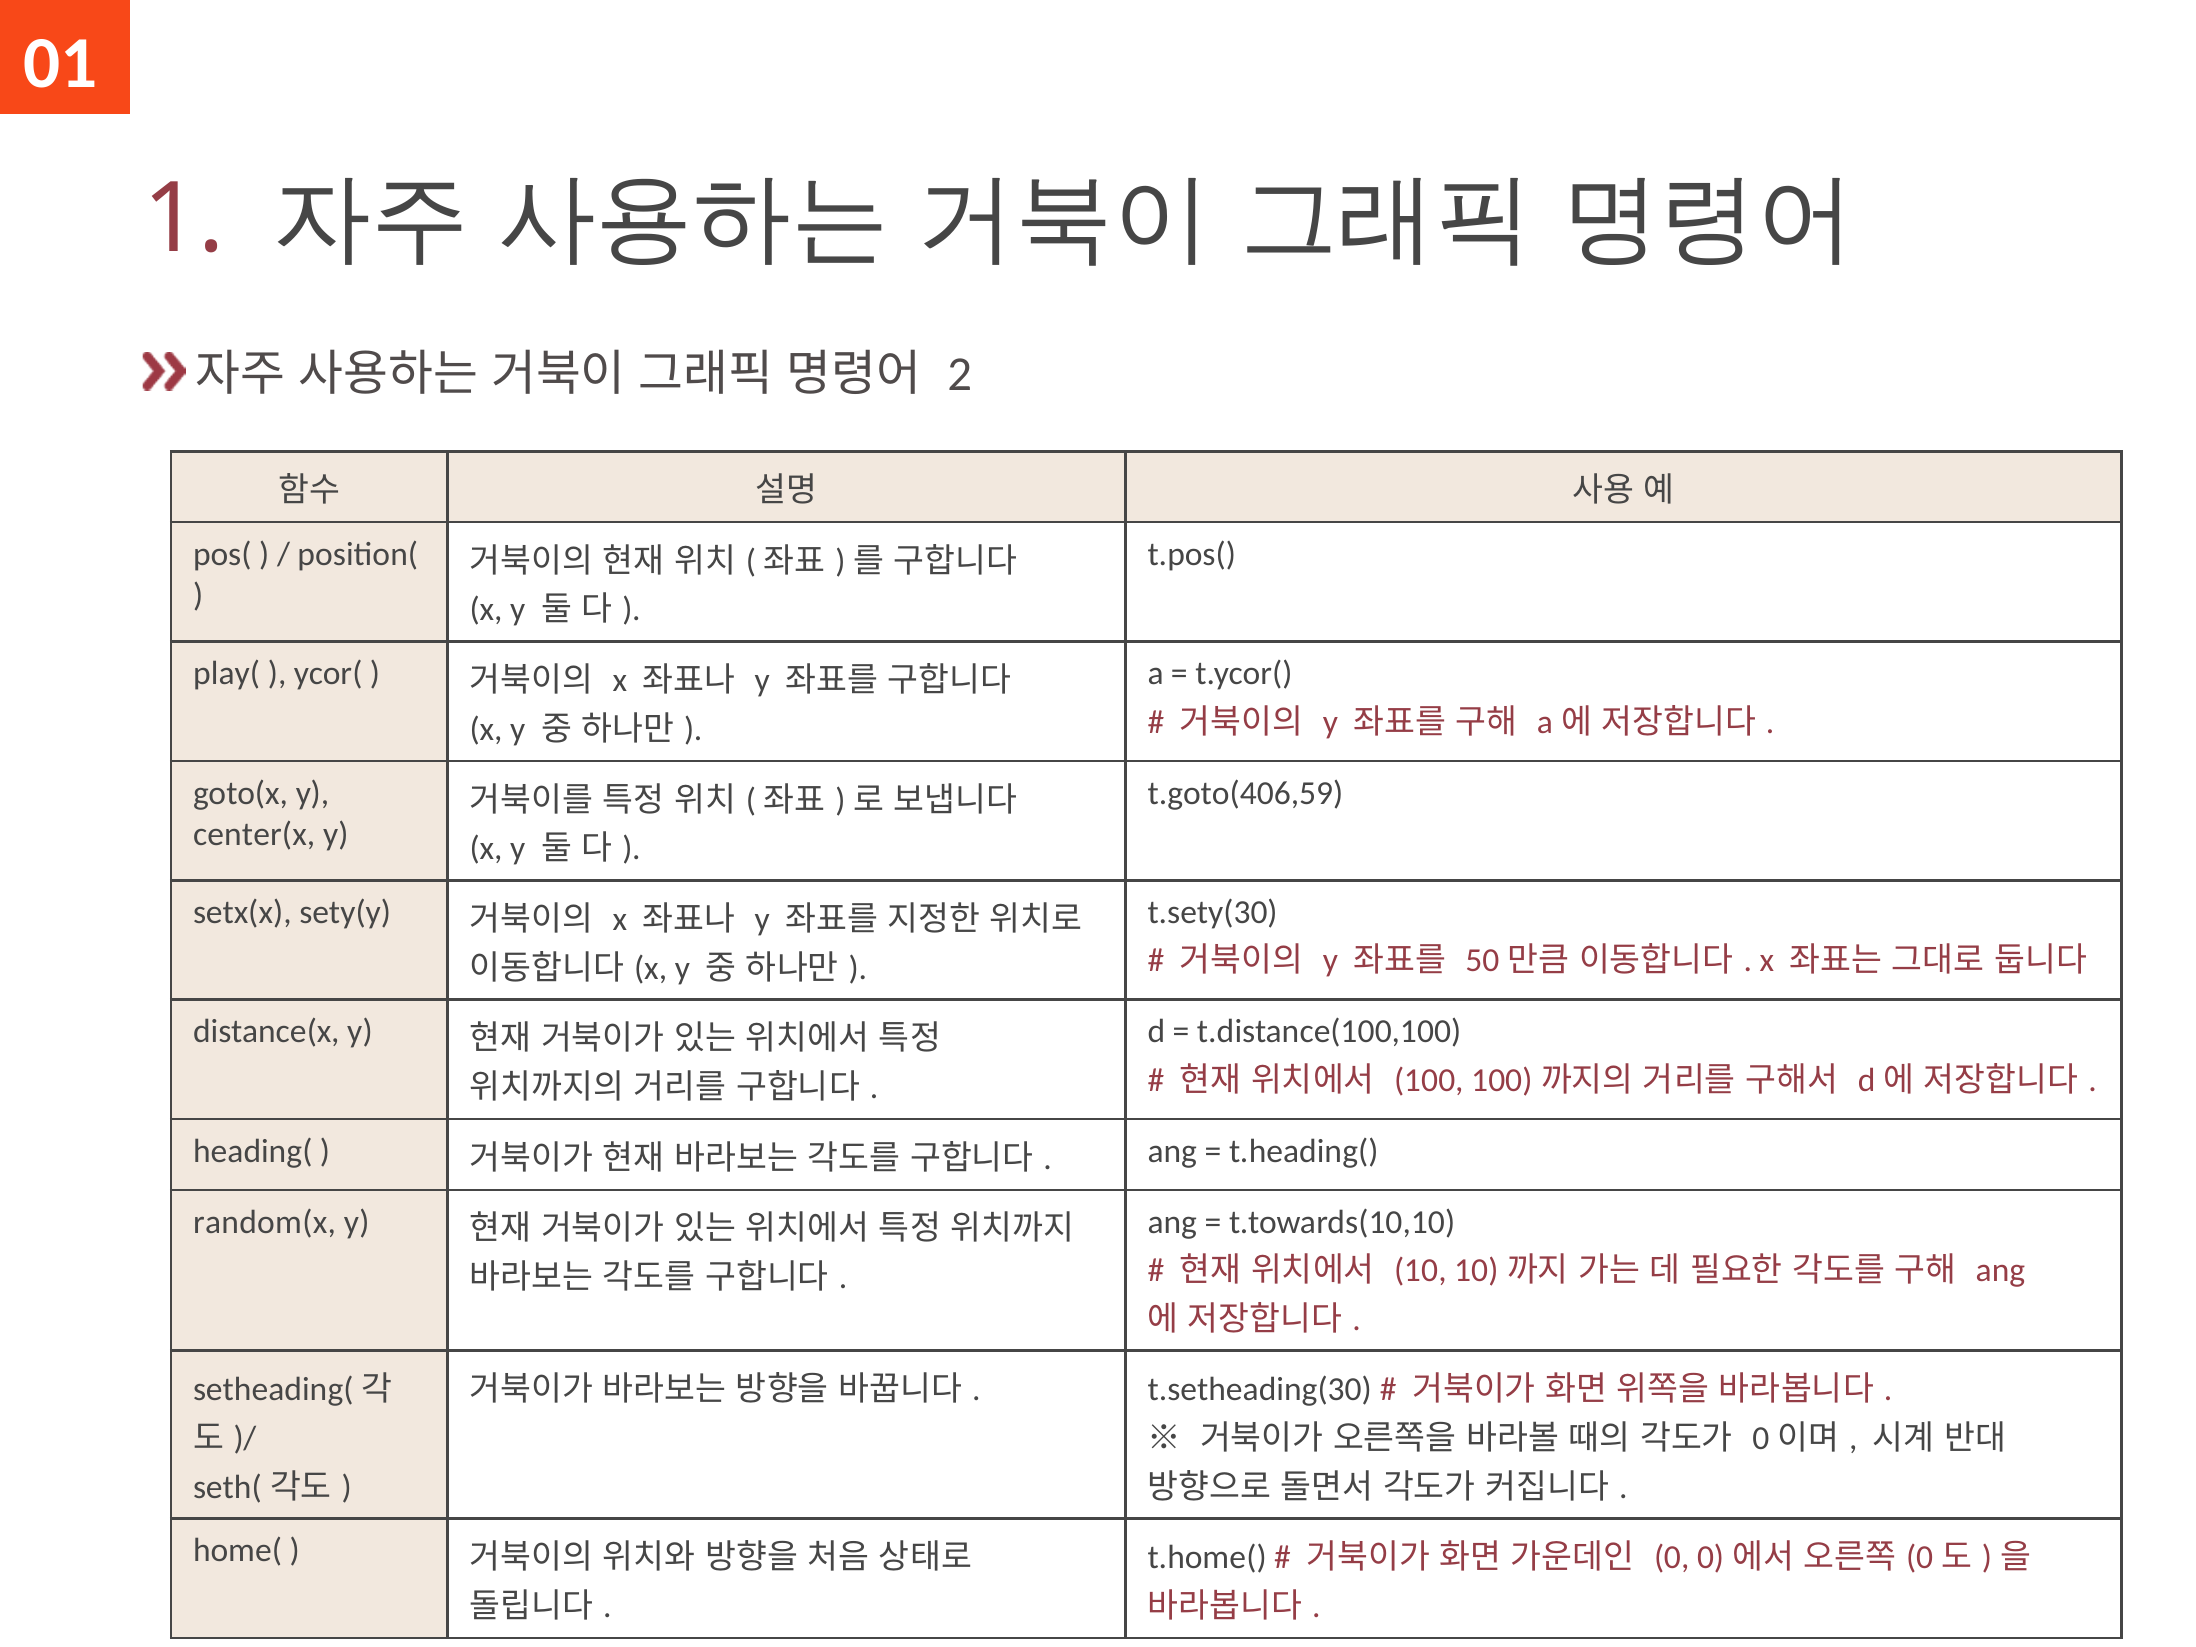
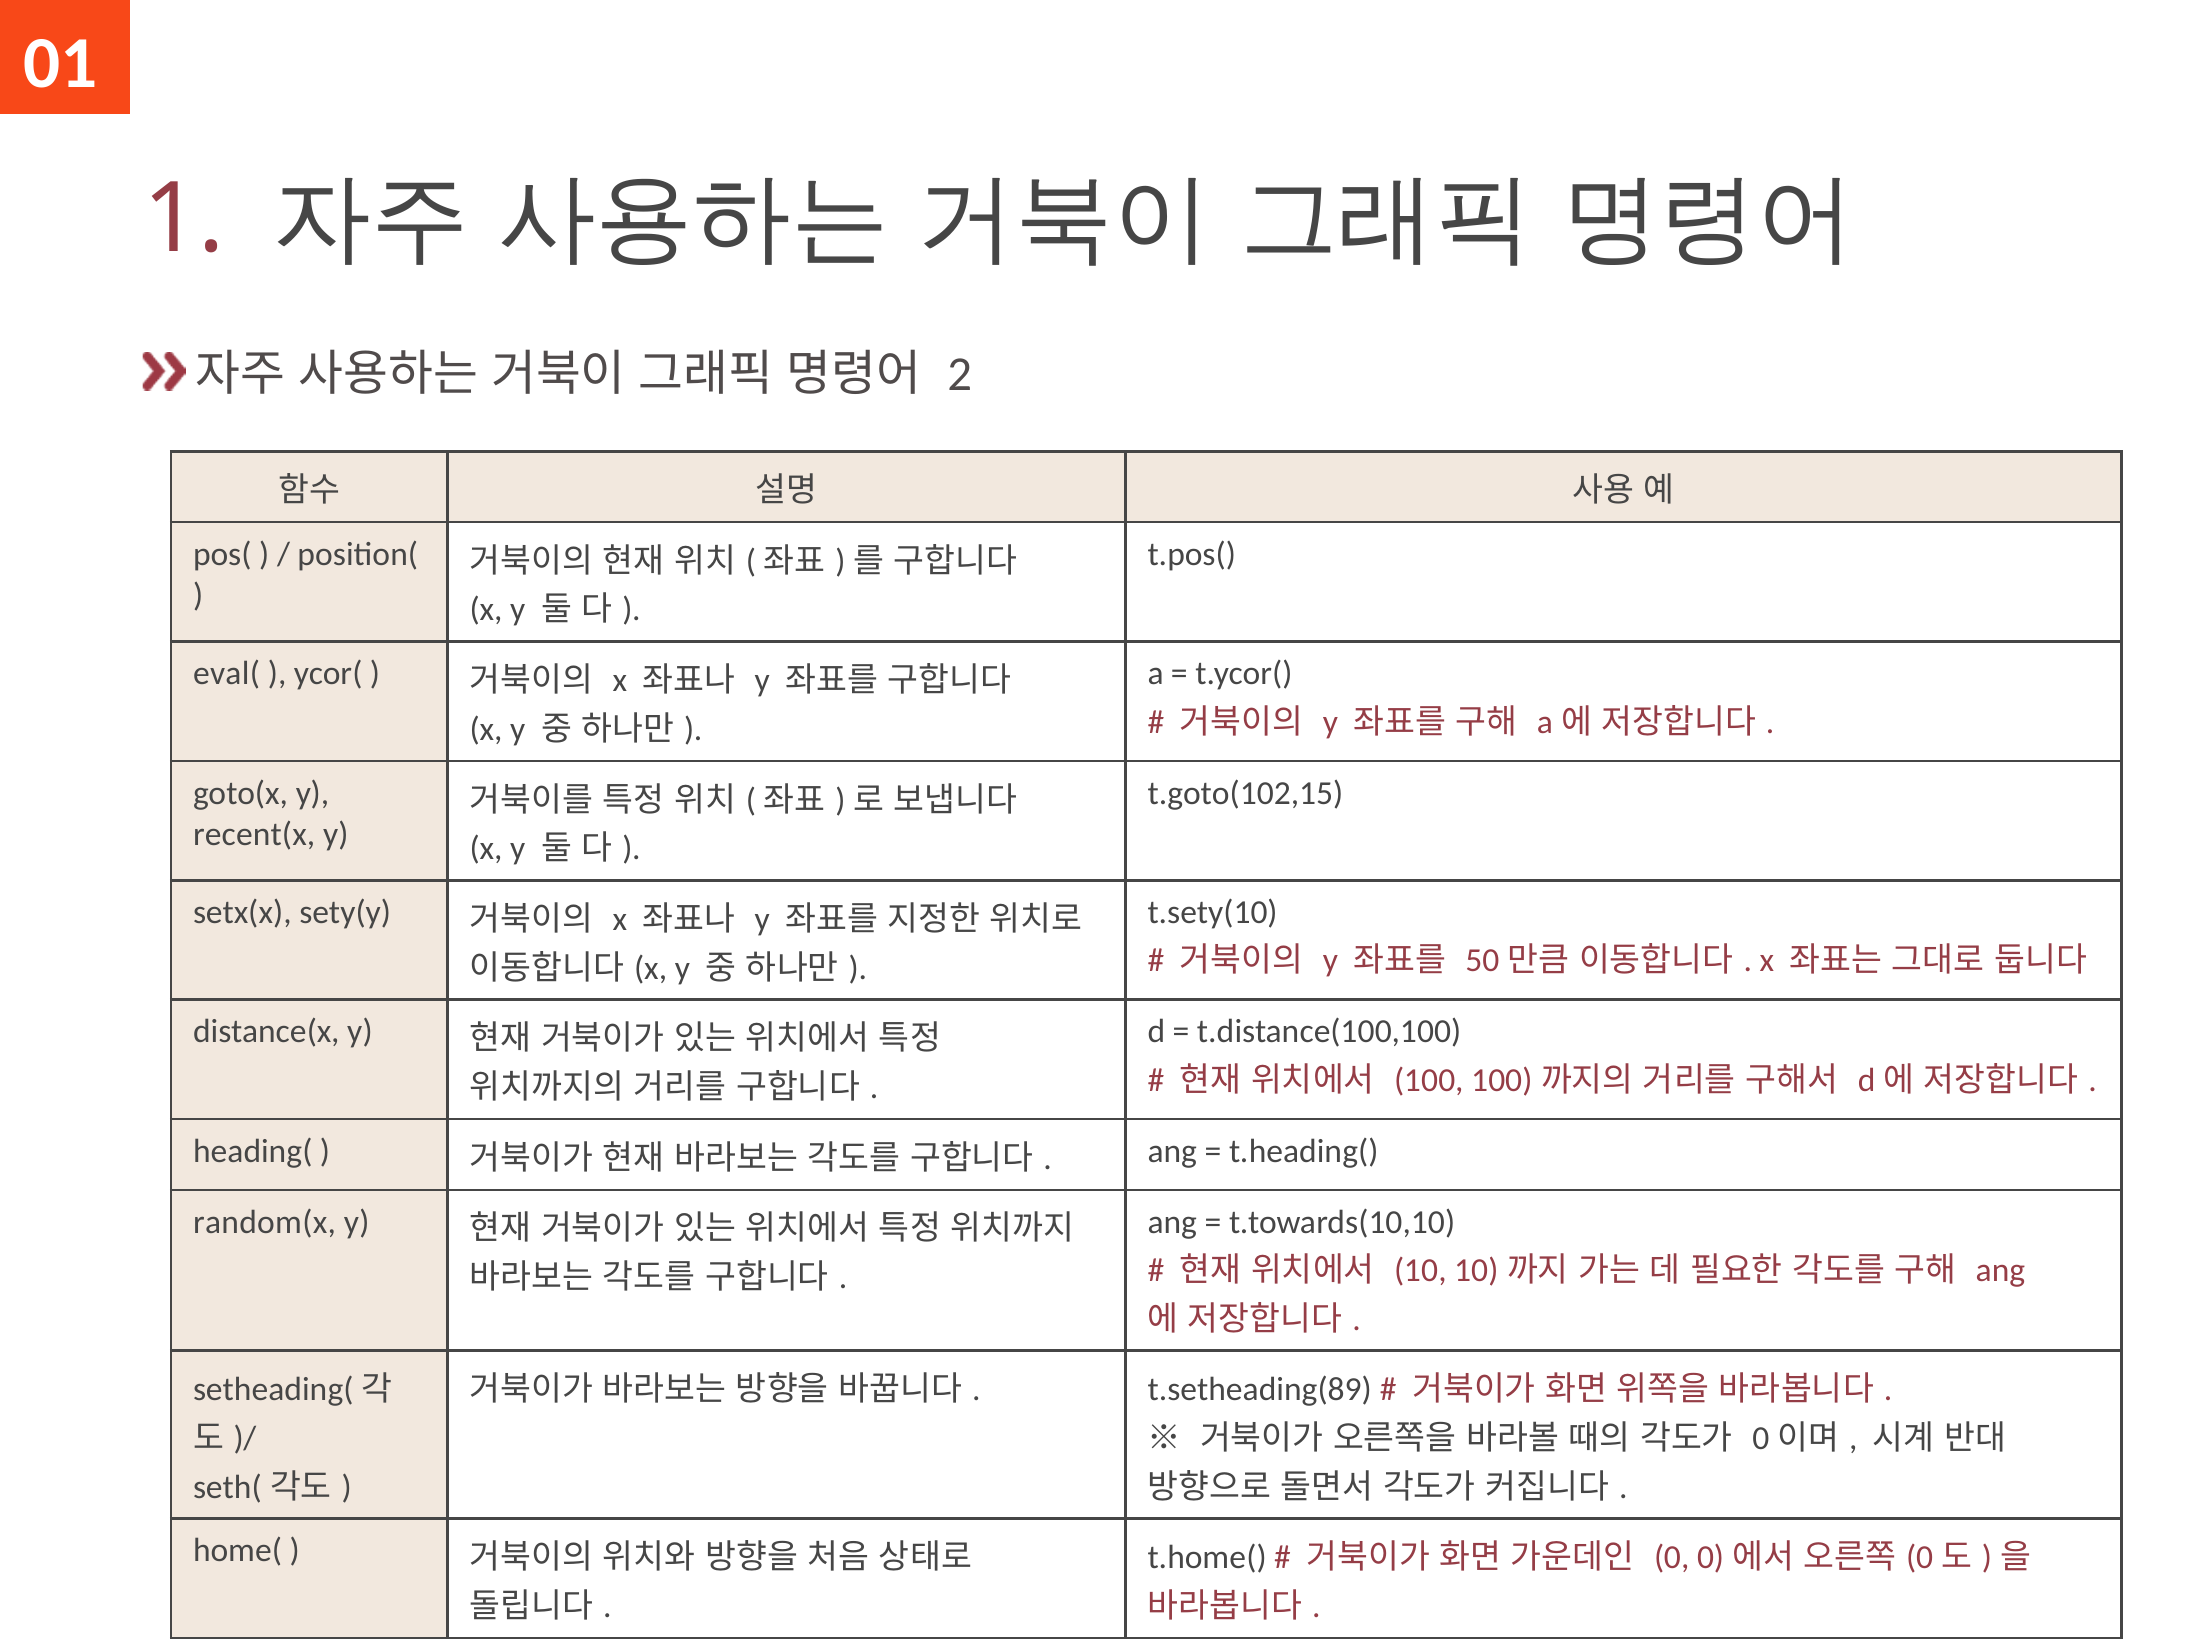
play(: play( -> eval( (227, 674)
t.goto(406,59: t.goto(406,59 -> t.goto(102,15 (1245, 793)
center(x: center(x -> recent(x (254, 834)
t.sety(30: t.sety(30 -> t.sety(10 (1213, 912)
t.setheading(30: t.setheading(30 -> t.setheading(89 (1260, 1390)
